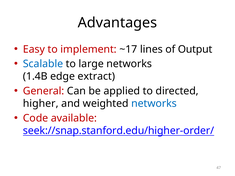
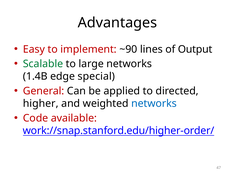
~17: ~17 -> ~90 (128, 49)
Scalable colour: blue -> green (43, 64)
extract: extract -> special (96, 76)
seek://snap.stanford.edu/higher-order/: seek://snap.stanford.edu/higher-order/ -> work://snap.stanford.edu/higher-order/ (119, 131)
